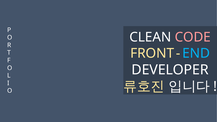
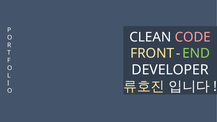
END colour: light blue -> light green (196, 53)
